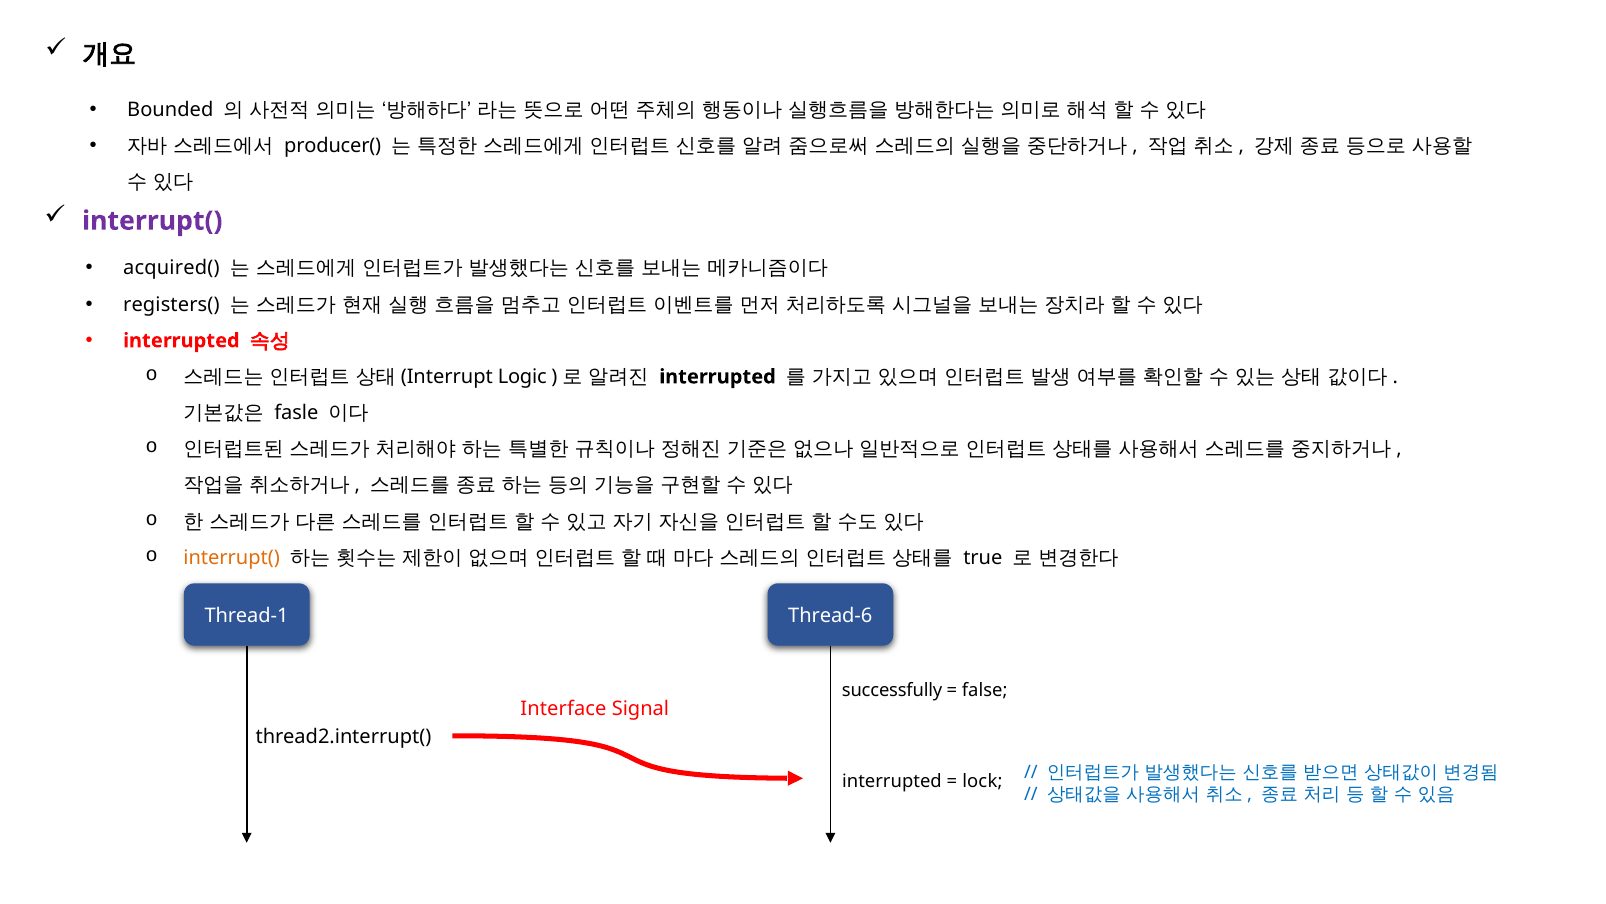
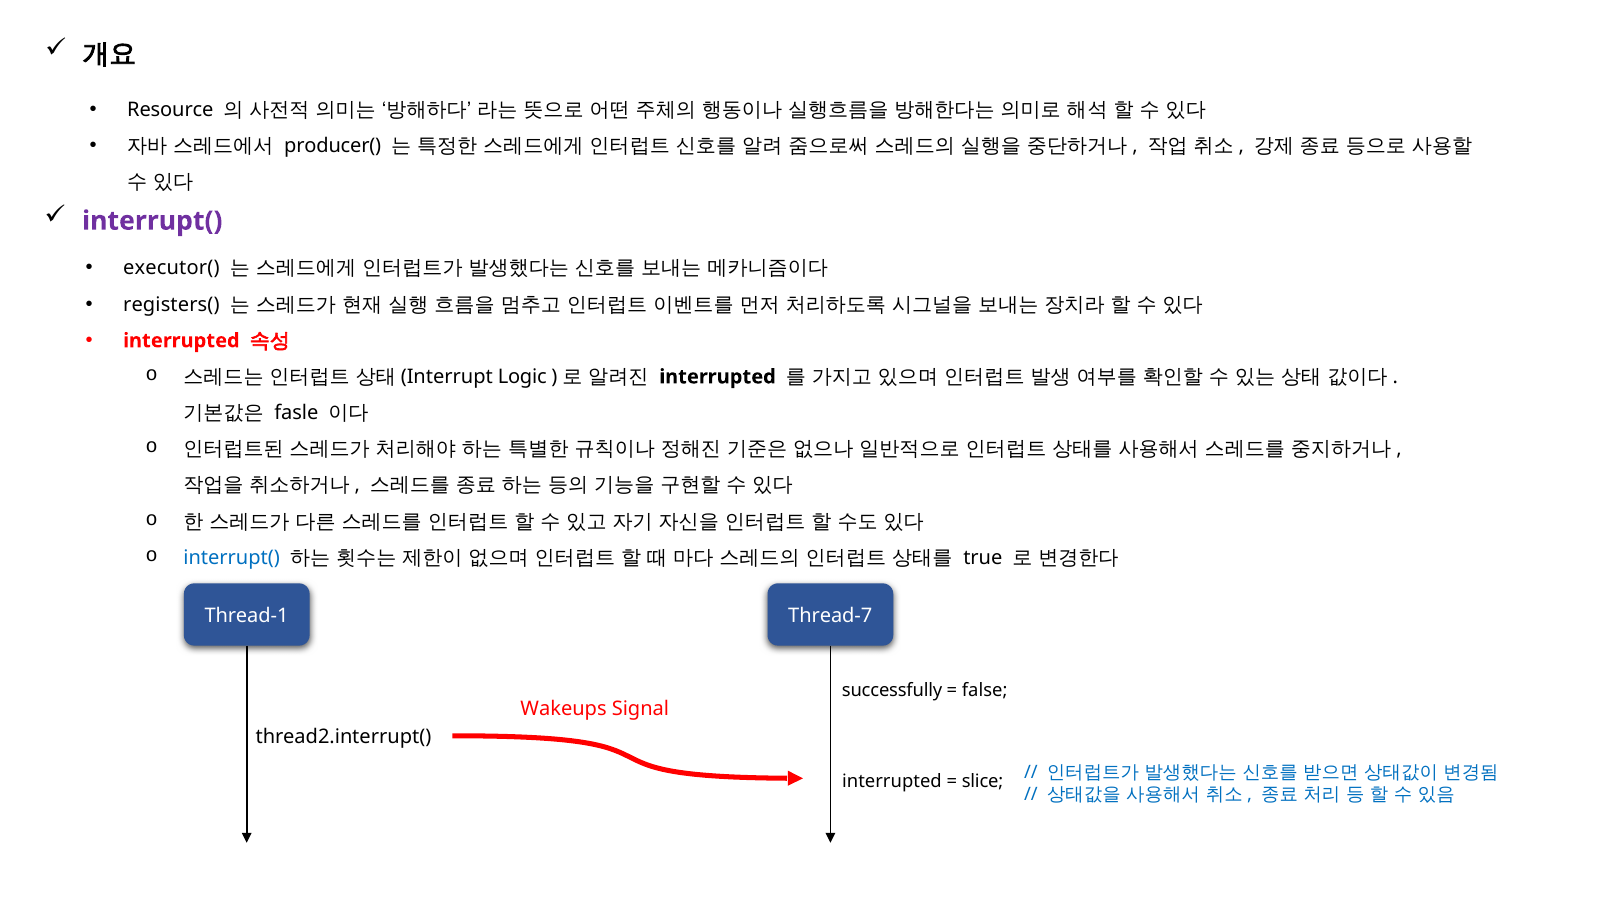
Bounded: Bounded -> Resource (170, 110)
acquired(: acquired( -> executor( (171, 268)
interrupt( colour: orange -> blue (232, 557)
Thread-6: Thread-6 -> Thread-7 (830, 615)
Interface: Interface -> Wakeups (564, 708)
lock: lock -> slice (983, 781)
